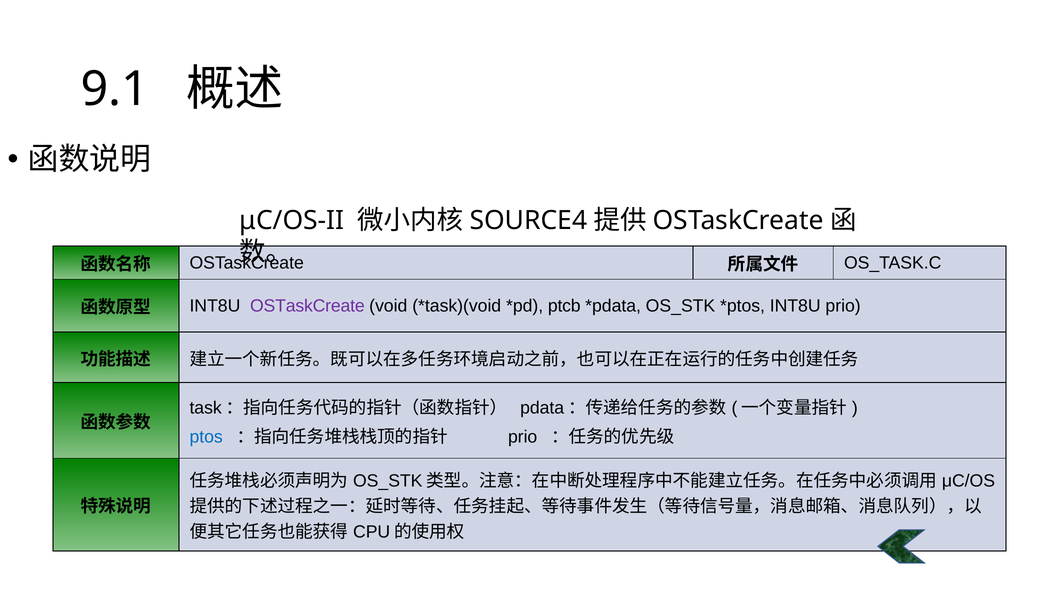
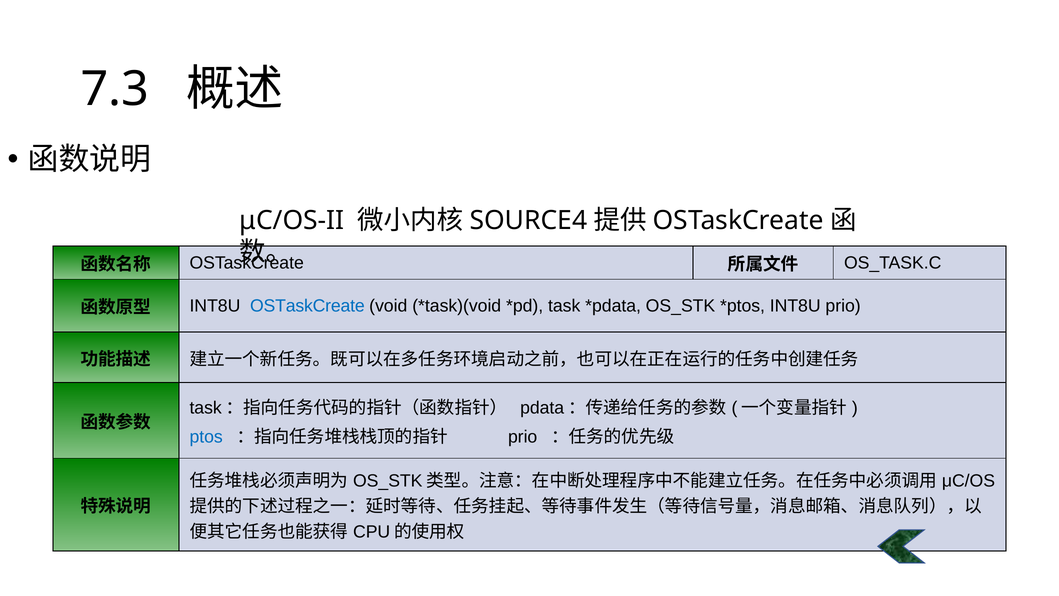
9.1: 9.1 -> 7.3 (115, 89)
OSTaskCreate colour: purple -> blue (307, 306)
ptcb: ptcb -> task (564, 306)
